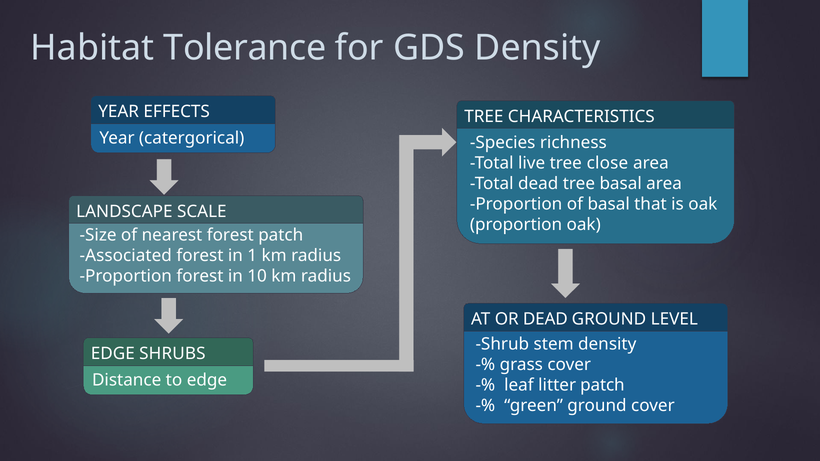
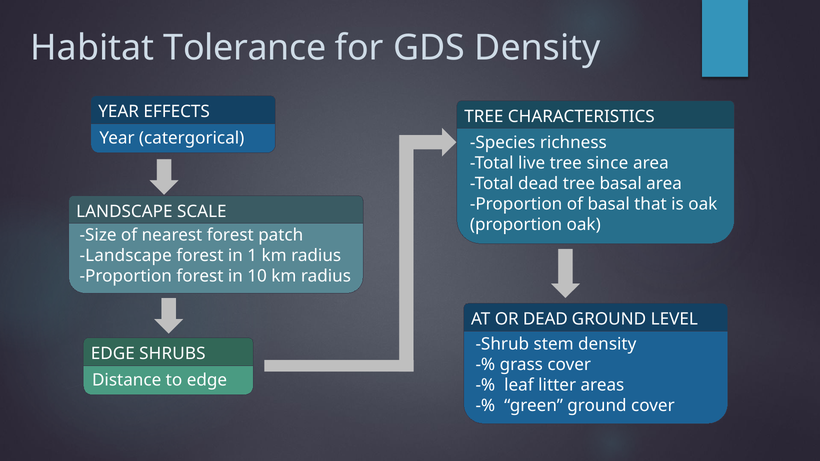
close: close -> since (607, 163)
Associated: Associated -> Landscape (126, 256)
litter patch: patch -> areas (602, 385)
